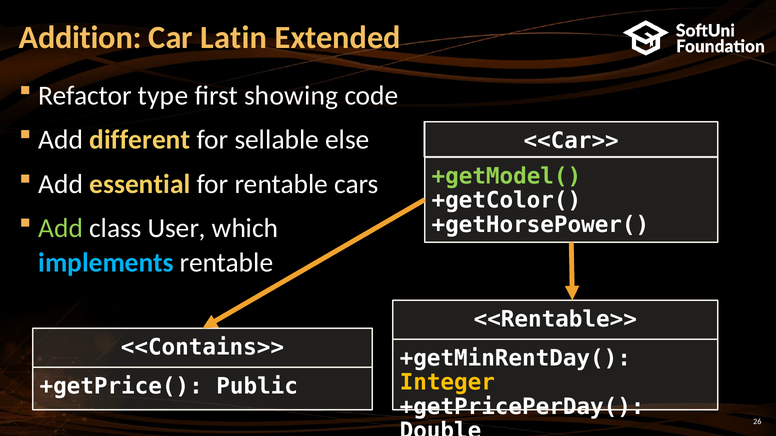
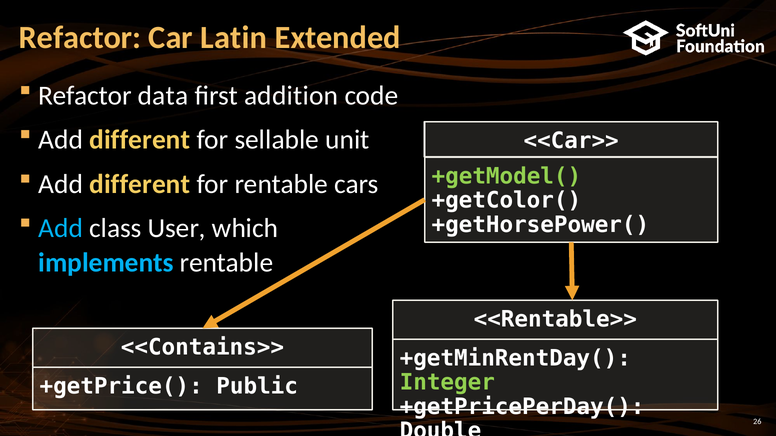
Addition: Addition -> Refactor (80, 38)
type: type -> data (163, 96)
showing: showing -> addition (291, 96)
else: else -> unit (347, 140)
essential: essential -> different (140, 184)
Add colour: light green -> light blue (61, 229)
Integer colour: yellow -> light green (447, 383)
